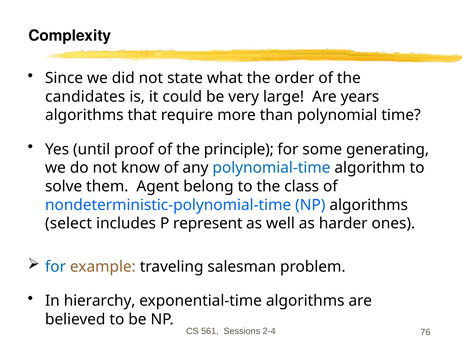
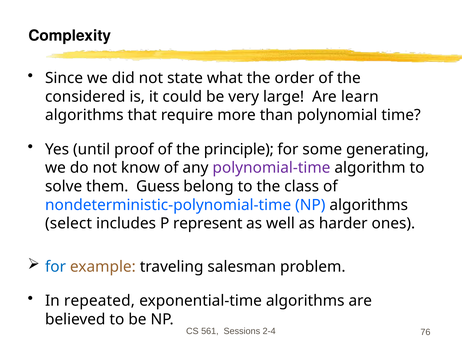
candidates: candidates -> considered (85, 97)
years: years -> learn (360, 97)
polynomial-time colour: blue -> purple (271, 168)
Agent: Agent -> Guess (158, 186)
hierarchy: hierarchy -> repeated (99, 300)
